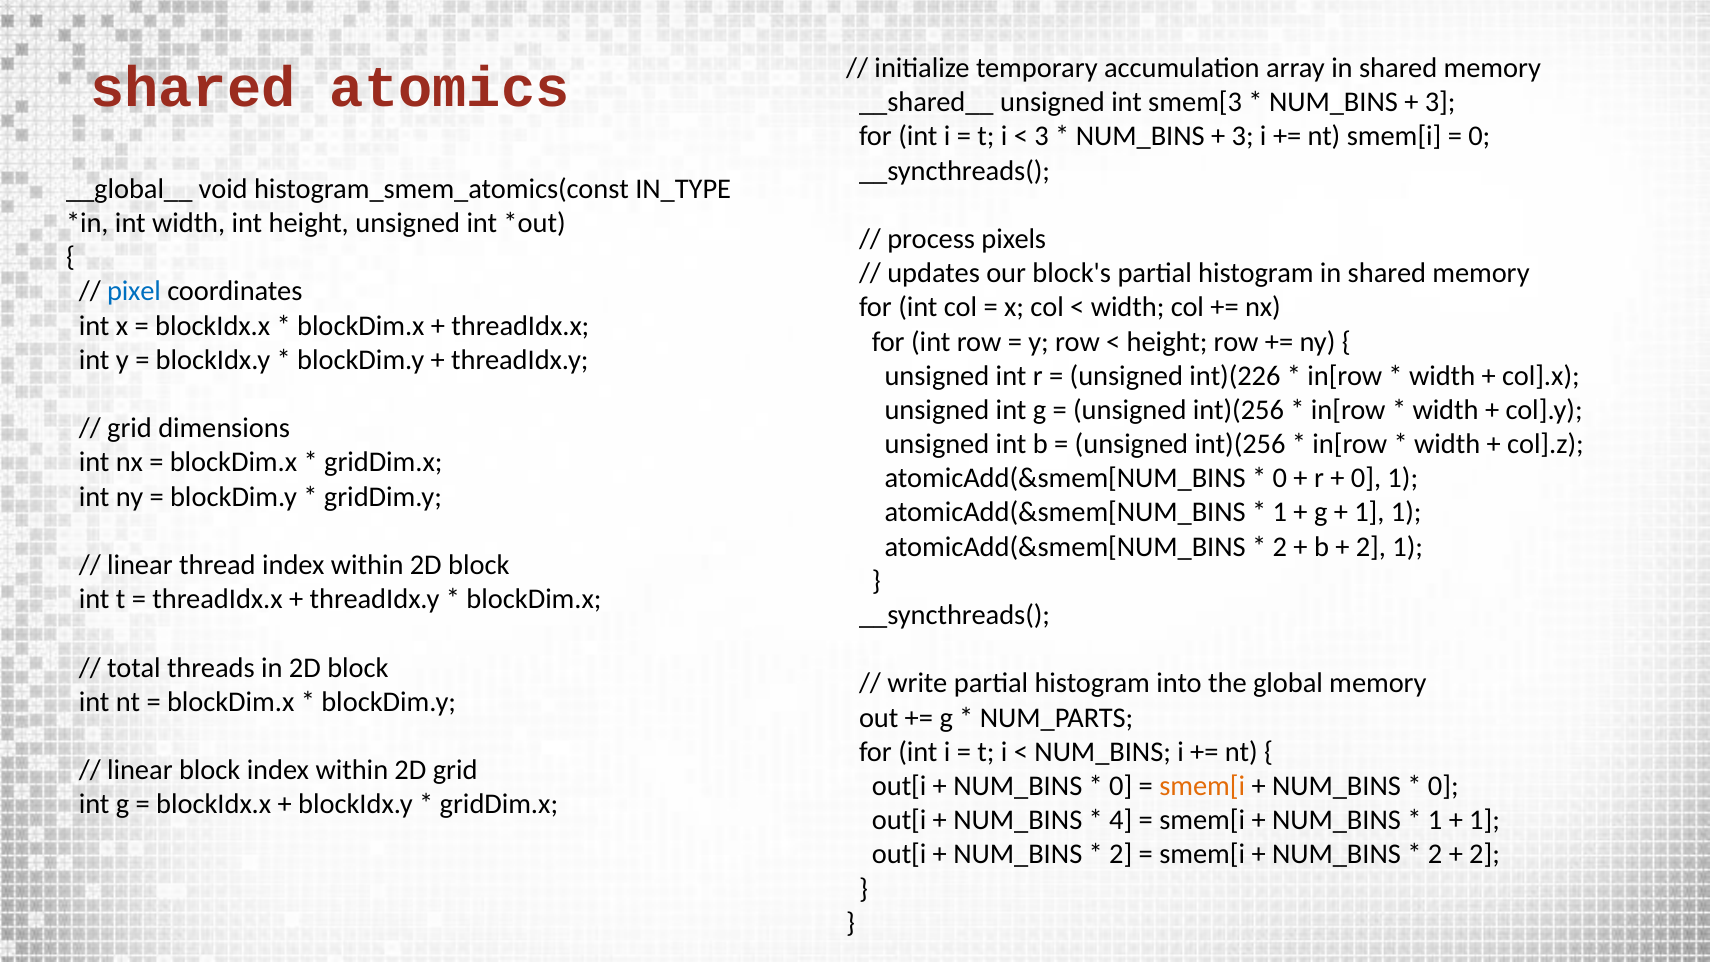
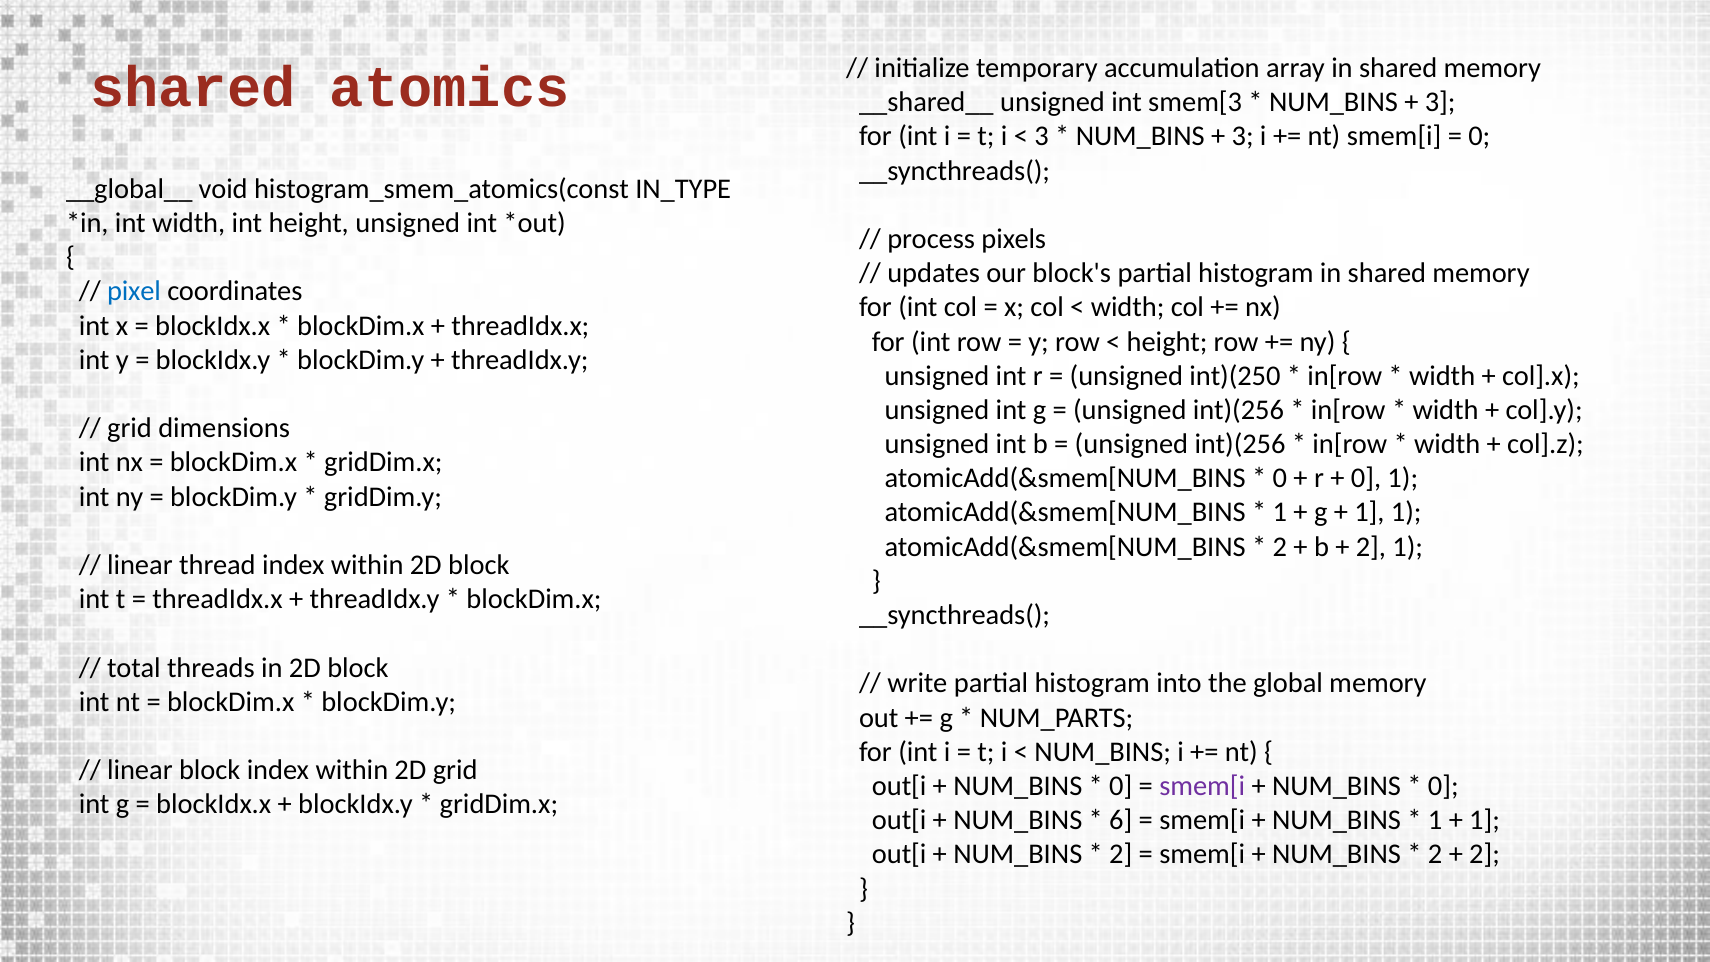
int)(226: int)(226 -> int)(250 (1235, 376)
smem[i colour: orange -> purple (1202, 786)
4: 4 -> 6 (1121, 820)
